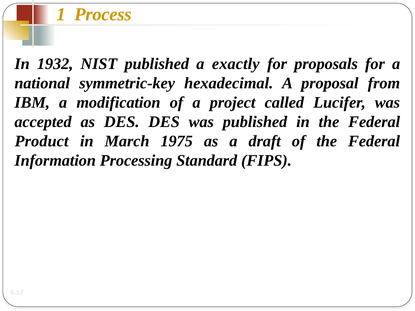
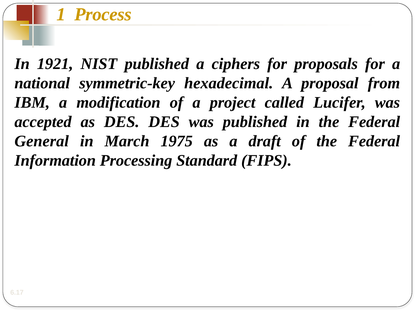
1932: 1932 -> 1921 (55, 64)
exactly: exactly -> ciphers (236, 64)
Product: Product -> General (42, 141)
